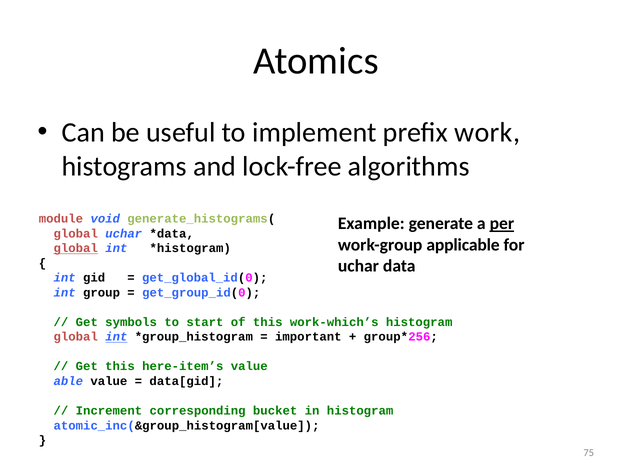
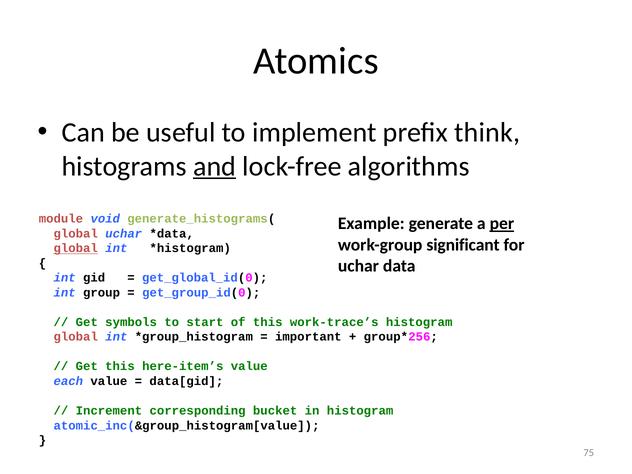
work: work -> think (487, 133)
and underline: none -> present (215, 166)
applicable: applicable -> significant (463, 245)
work-which’s: work-which’s -> work-trace’s (334, 322)
int underline: present -> none (116, 337)
able: able -> each (68, 381)
